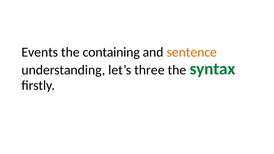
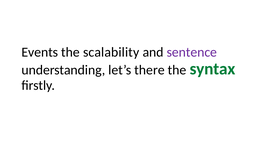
containing: containing -> scalability (111, 52)
sentence colour: orange -> purple (192, 52)
three: three -> there (149, 70)
